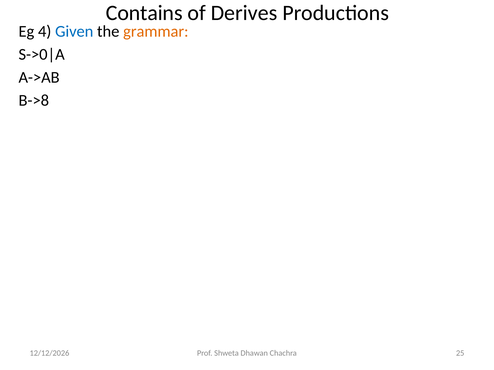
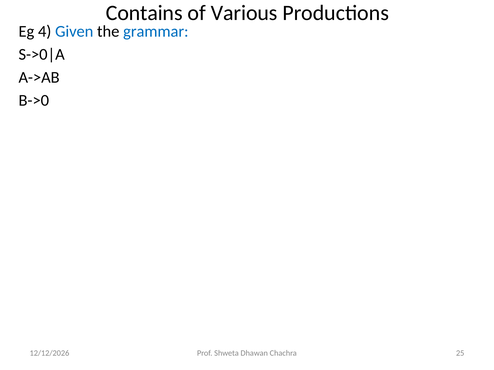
Derives: Derives -> Various (244, 13)
grammar colour: orange -> blue (156, 31)
B->8: B->8 -> B->0 (34, 101)
